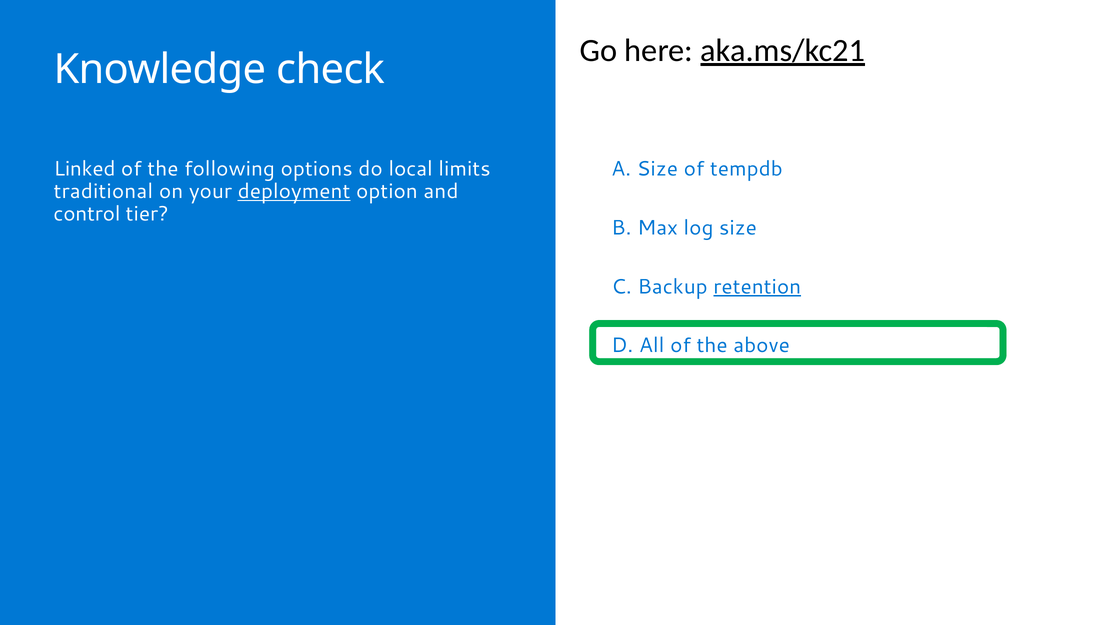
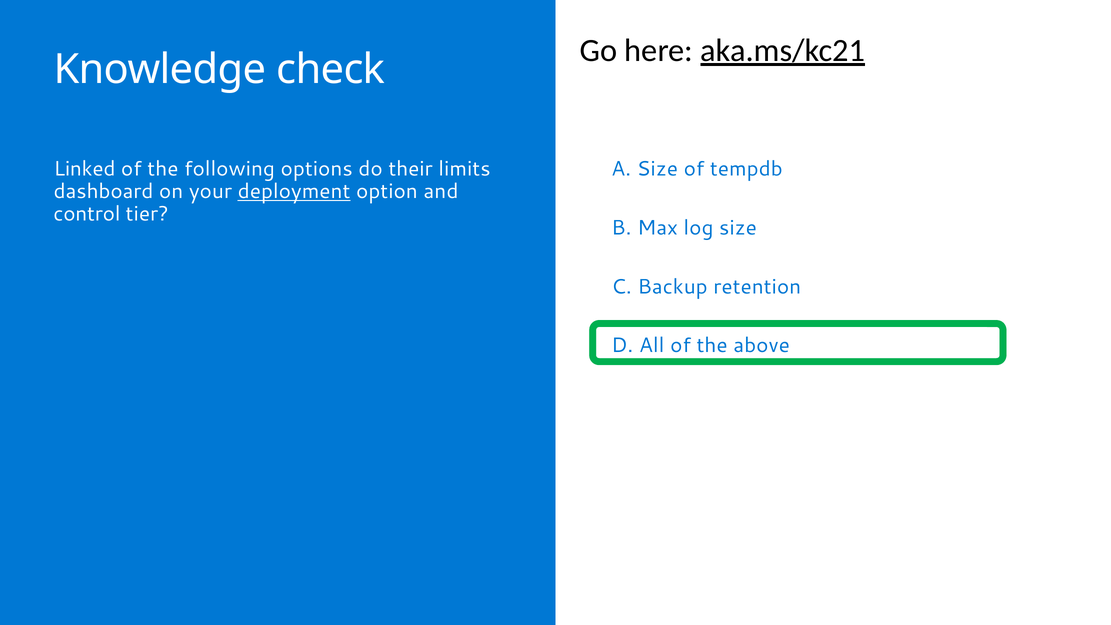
local: local -> their (411, 169)
traditional: traditional -> dashboard (104, 191)
retention underline: present -> none (757, 287)
